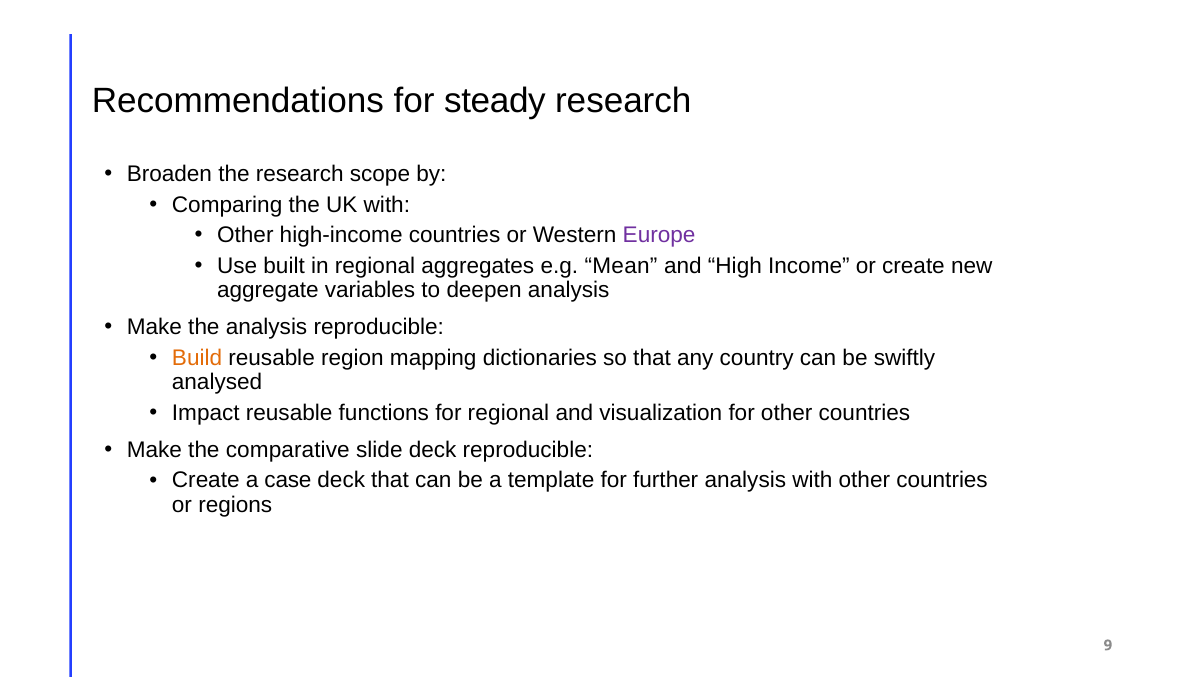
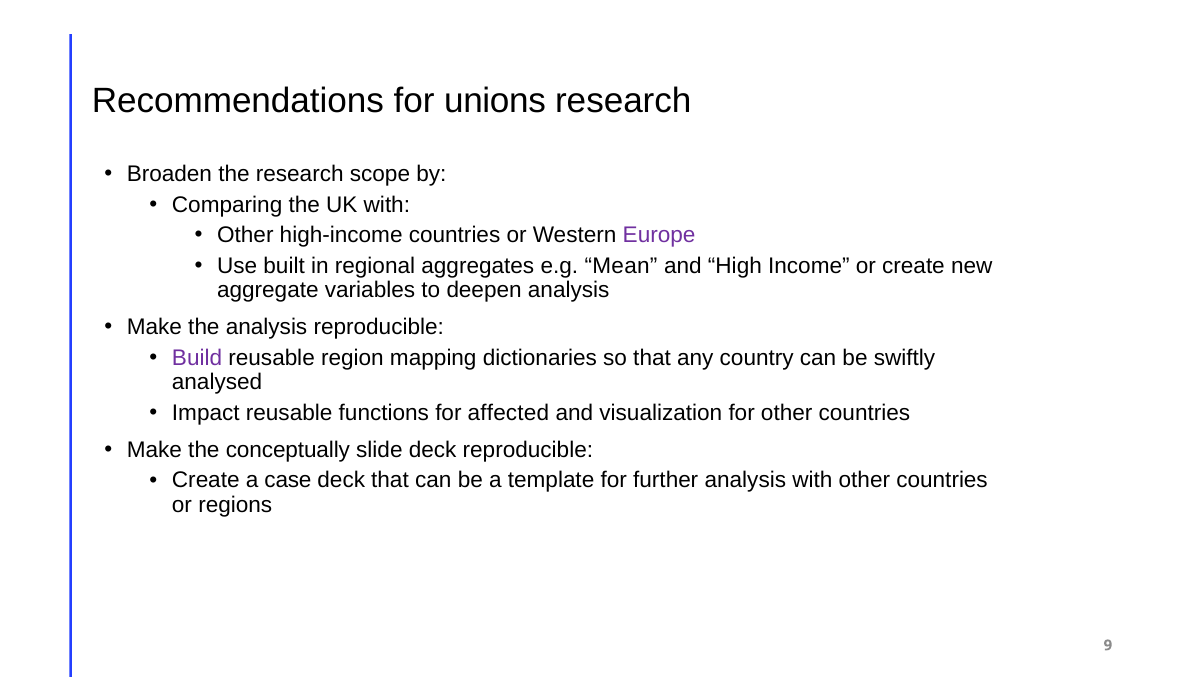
steady: steady -> unions (495, 101)
Build colour: orange -> purple (197, 358)
for regional: regional -> affected (508, 413)
comparative: comparative -> conceptually (288, 450)
